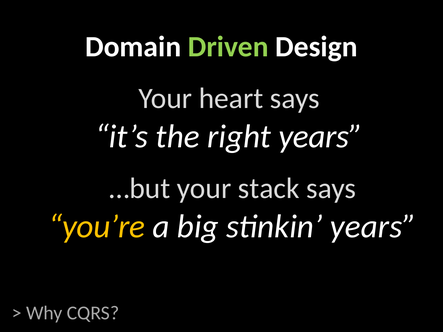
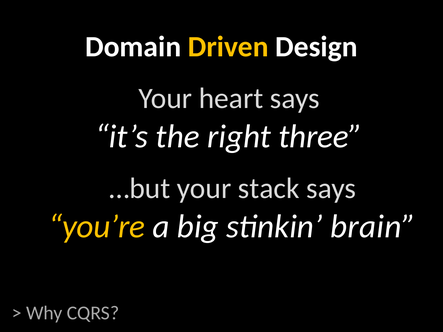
Driven colour: light green -> yellow (228, 47)
right years: years -> three (320, 137)
stinkin years: years -> brain (373, 227)
